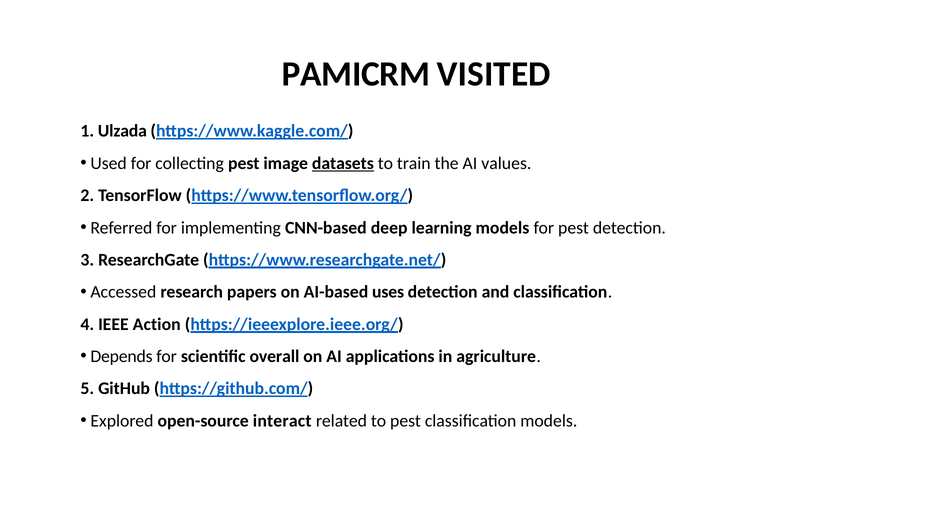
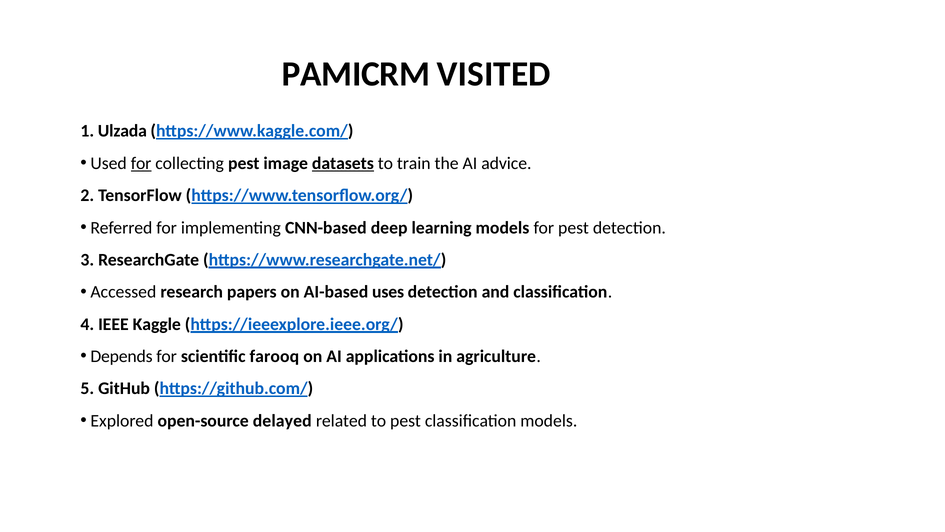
for underline: none -> present (141, 163)
values: values -> advice (506, 163)
Action: Action -> Kaggle (157, 324)
overall: overall -> farooq (274, 356)
interact: interact -> delayed (282, 421)
